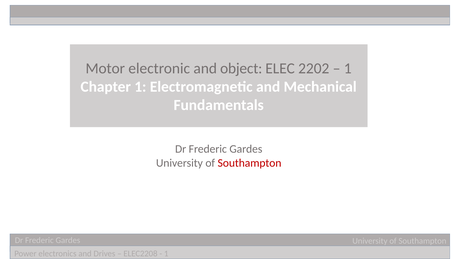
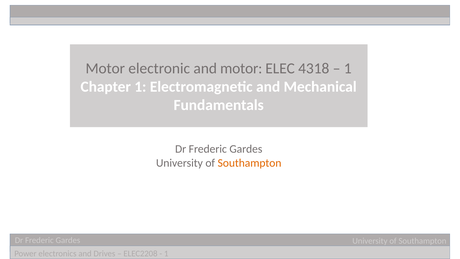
and object: object -> motor (241, 68)
2202: 2202 -> 4318 (314, 68)
Southampton colour: red -> orange (250, 163)
